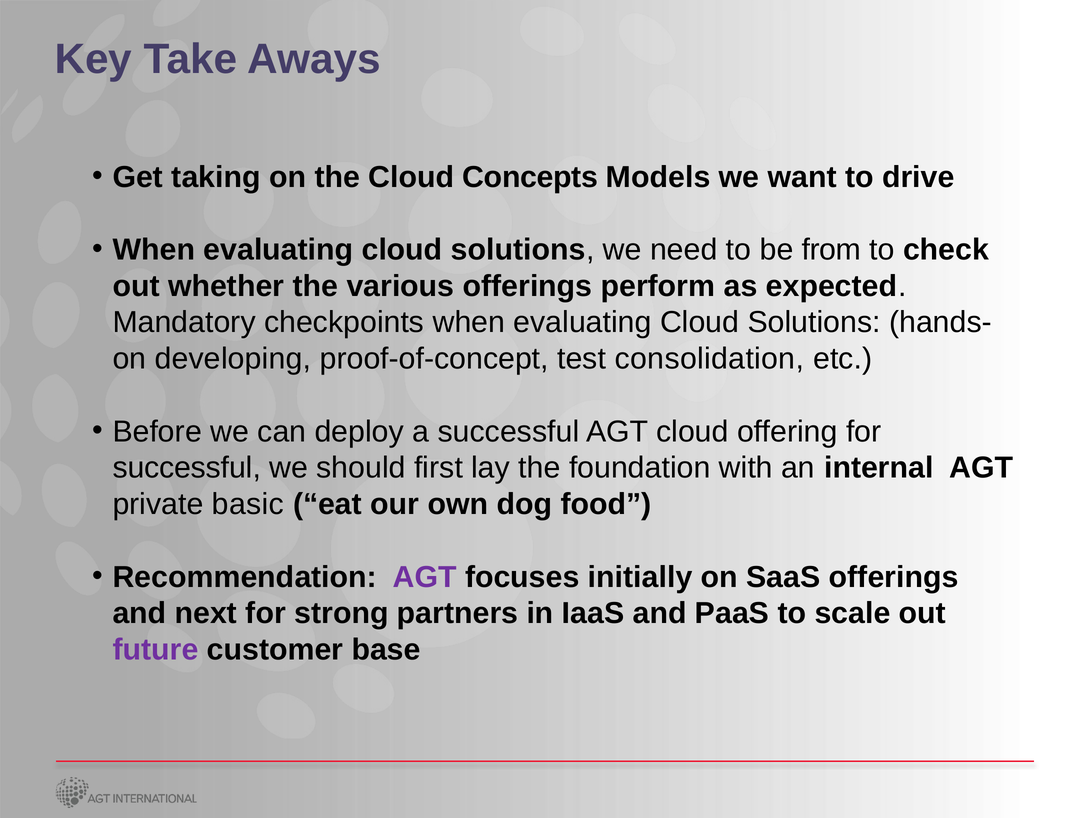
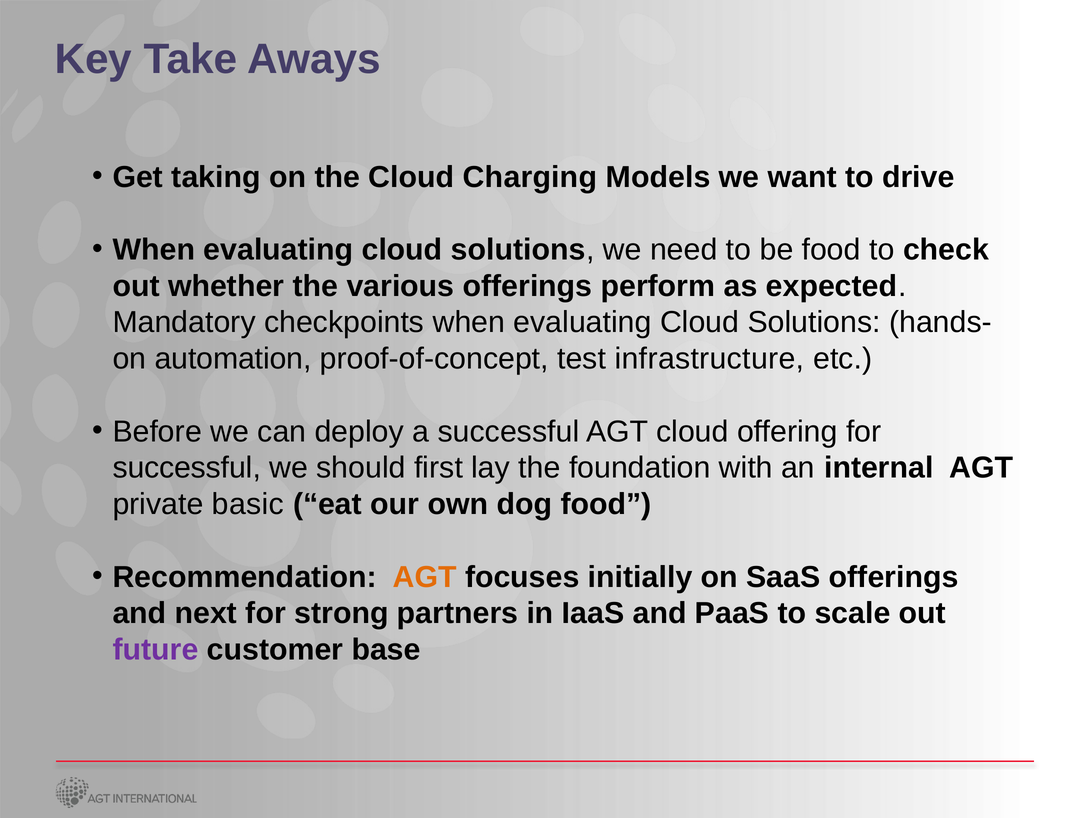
Concepts: Concepts -> Charging (530, 177)
be from: from -> food (831, 250)
developing: developing -> automation (233, 359)
consolidation: consolidation -> infrastructure (709, 359)
AGT colour: purple -> orange (425, 577)
